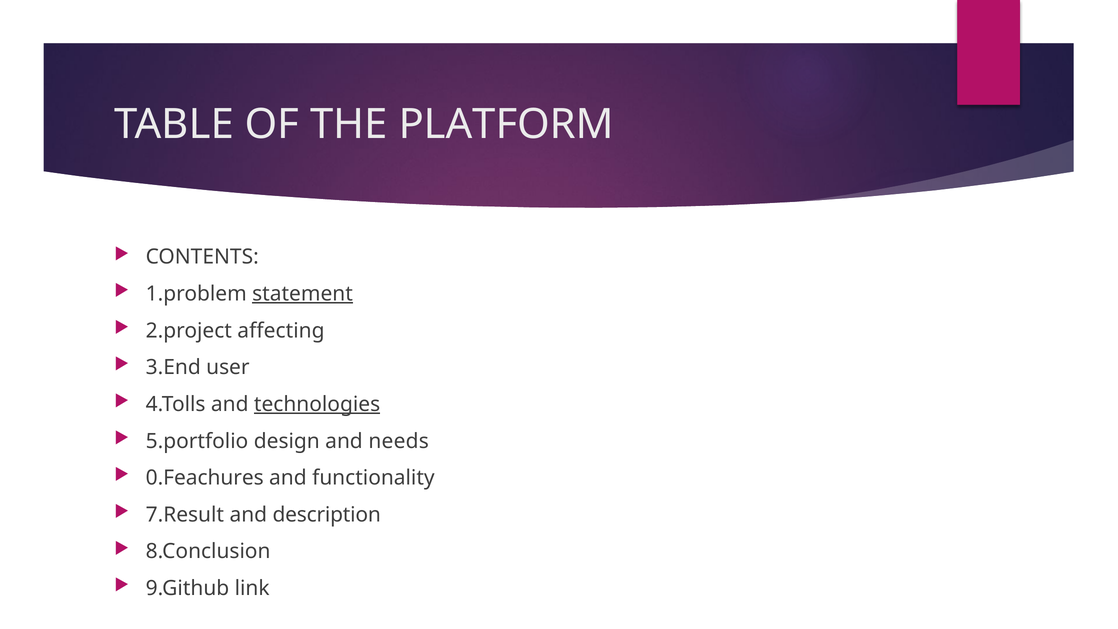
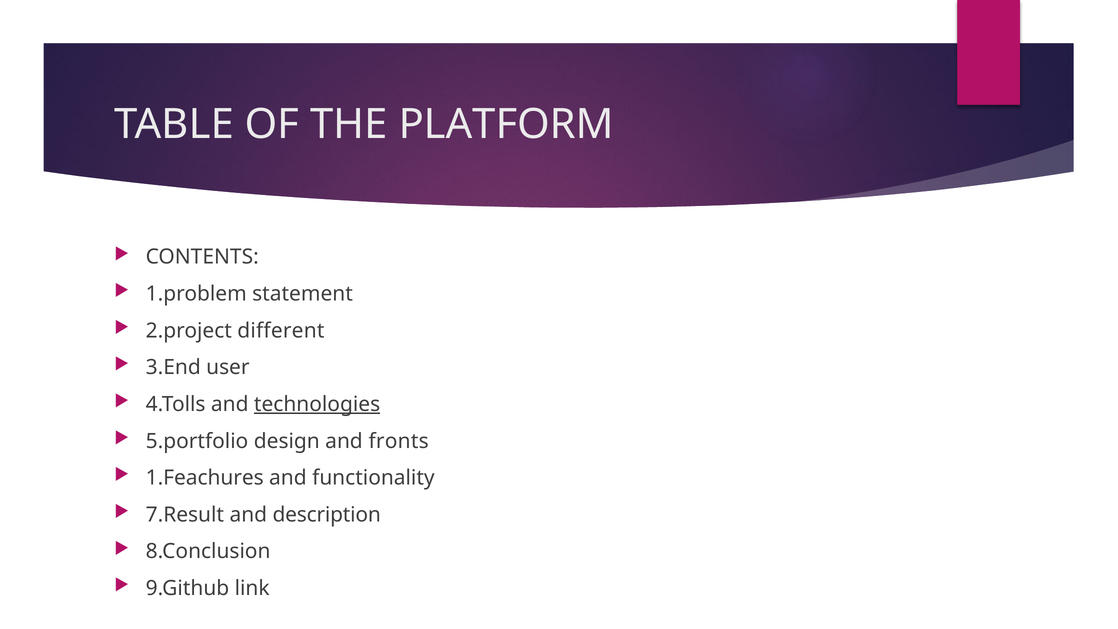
statement underline: present -> none (303, 294)
affecting: affecting -> different (281, 331)
needs: needs -> fronts (399, 441)
0.Feachures: 0.Feachures -> 1.Feachures (205, 478)
